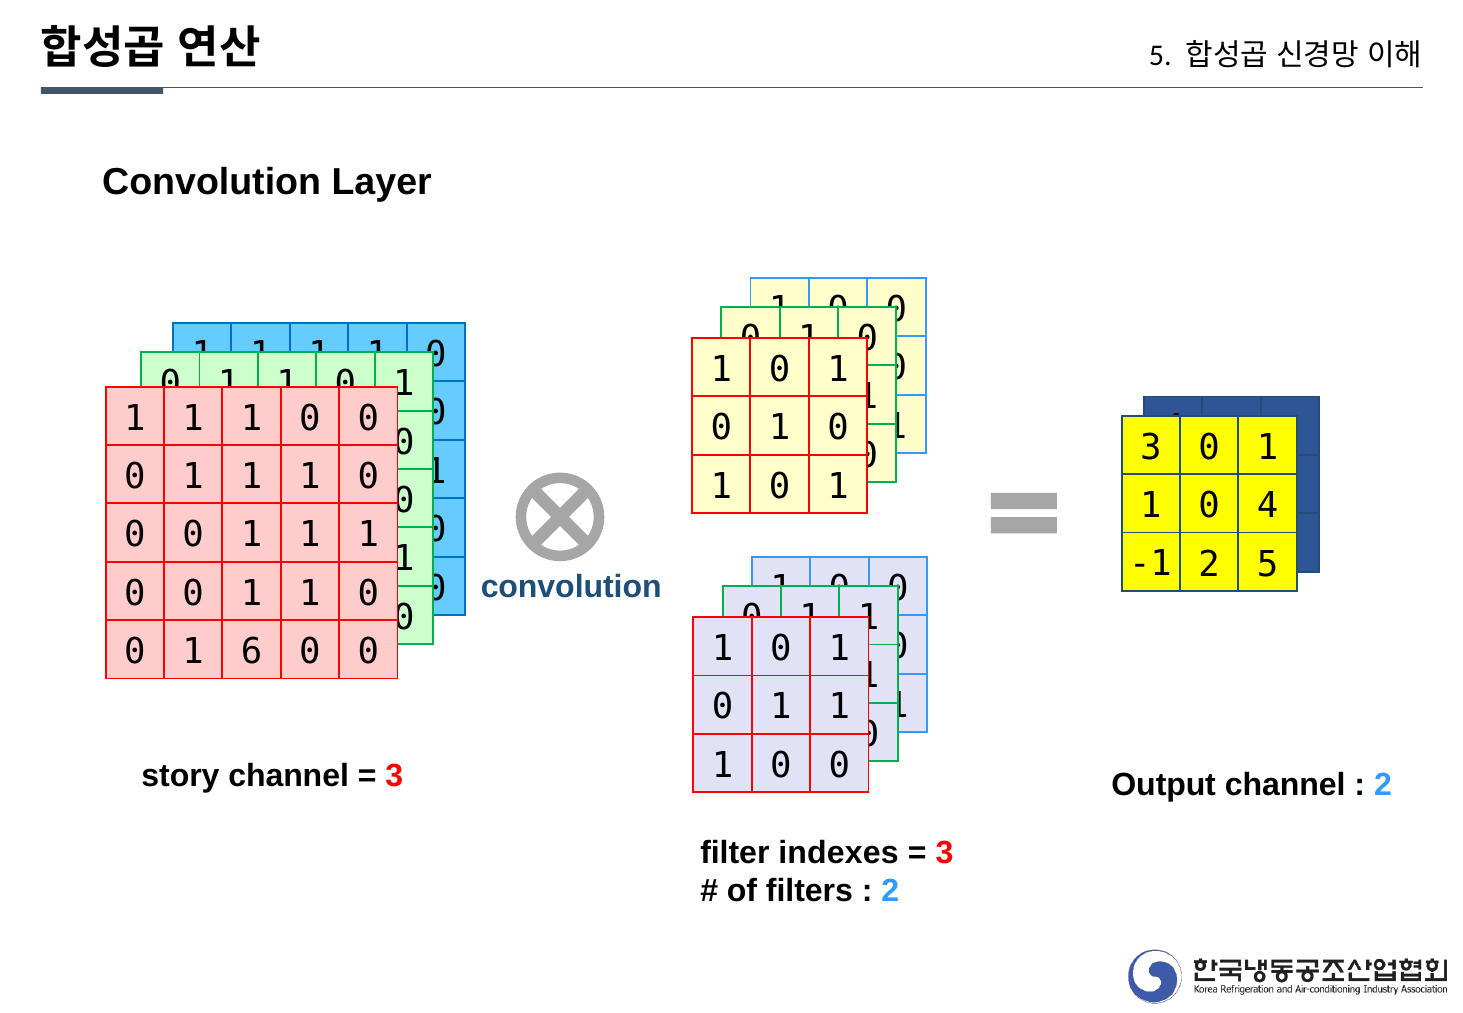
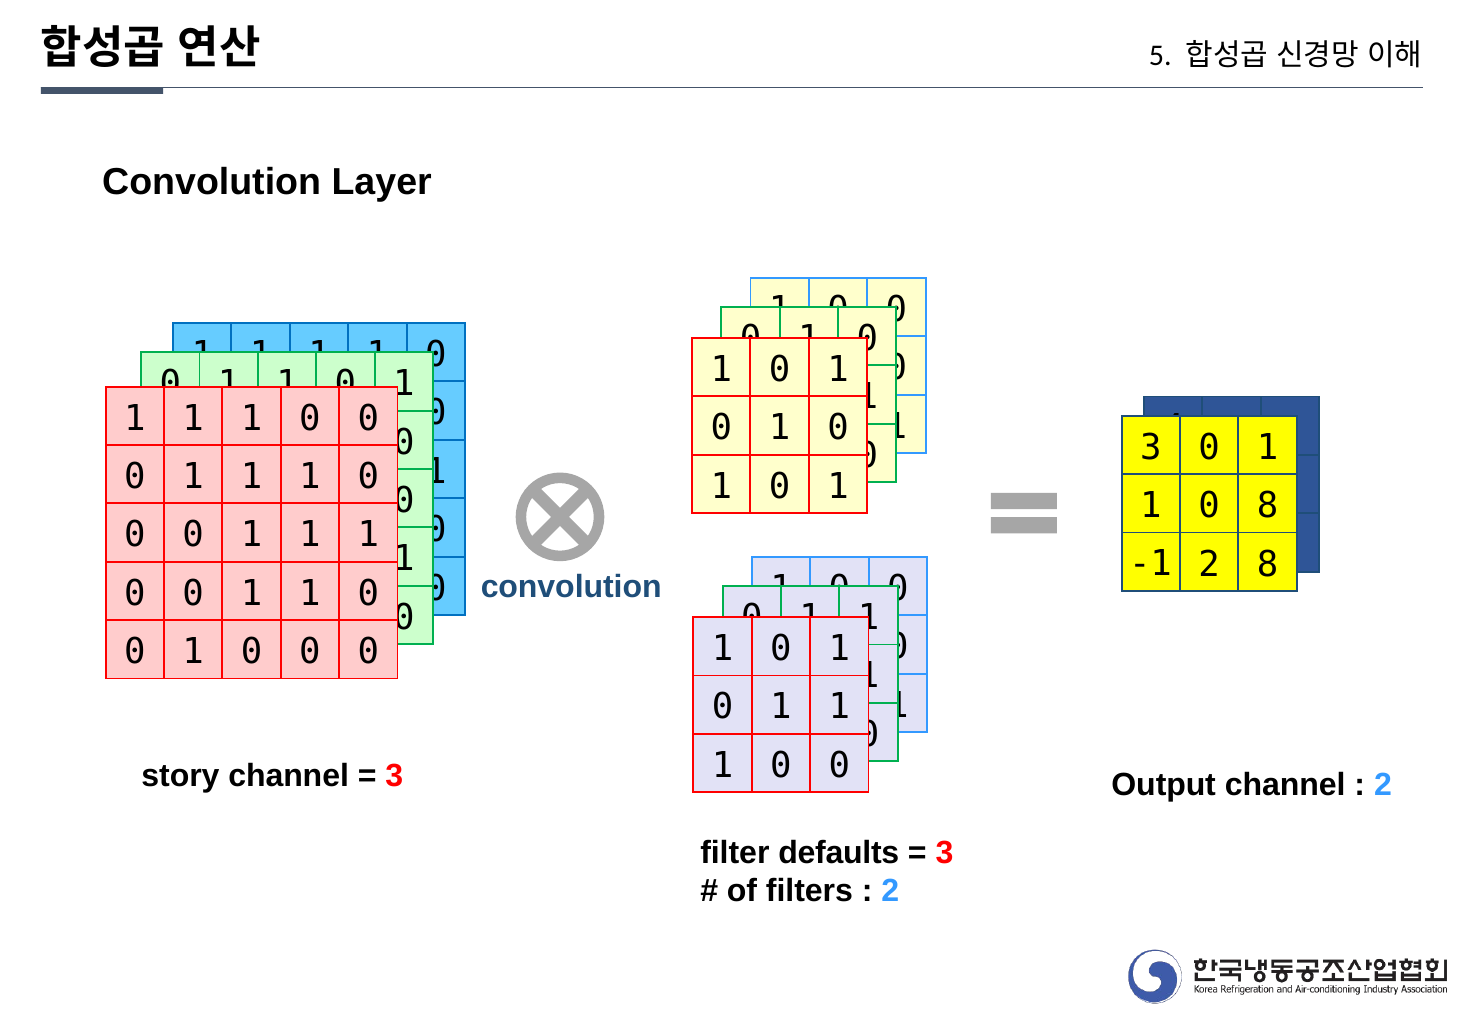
0 4: 4 -> 8 (1268, 506)
2 5: 5 -> 8 (1268, 564)
6: 6 -> 0 (252, 652)
indexes: indexes -> defaults (839, 853)
